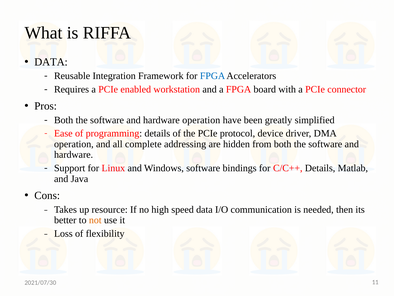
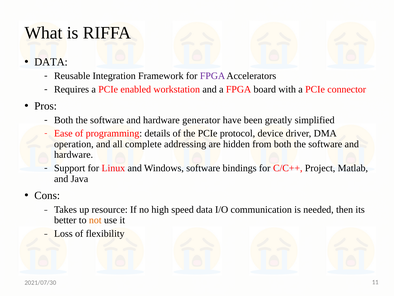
FPGA colour: blue -> purple (213, 76)
hardware operation: operation -> generator (201, 120)
C/C++ Details: Details -> Project (320, 168)
